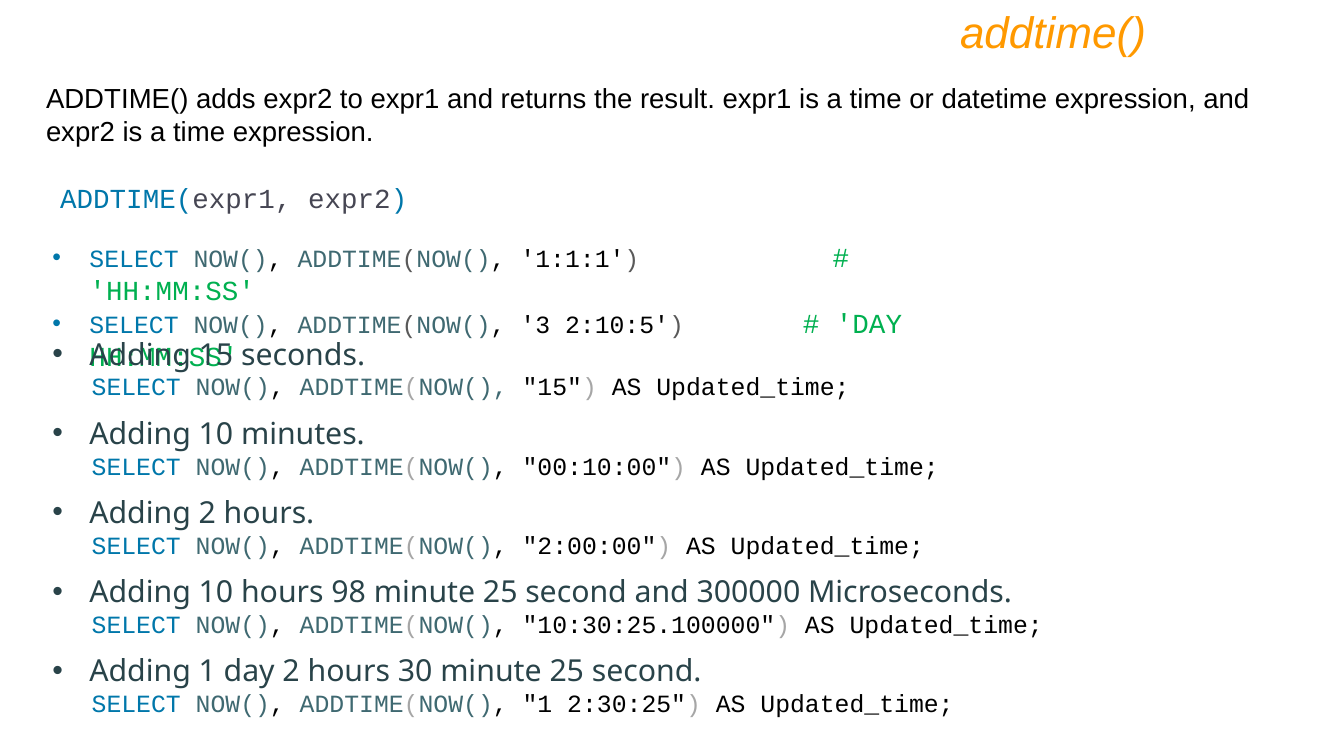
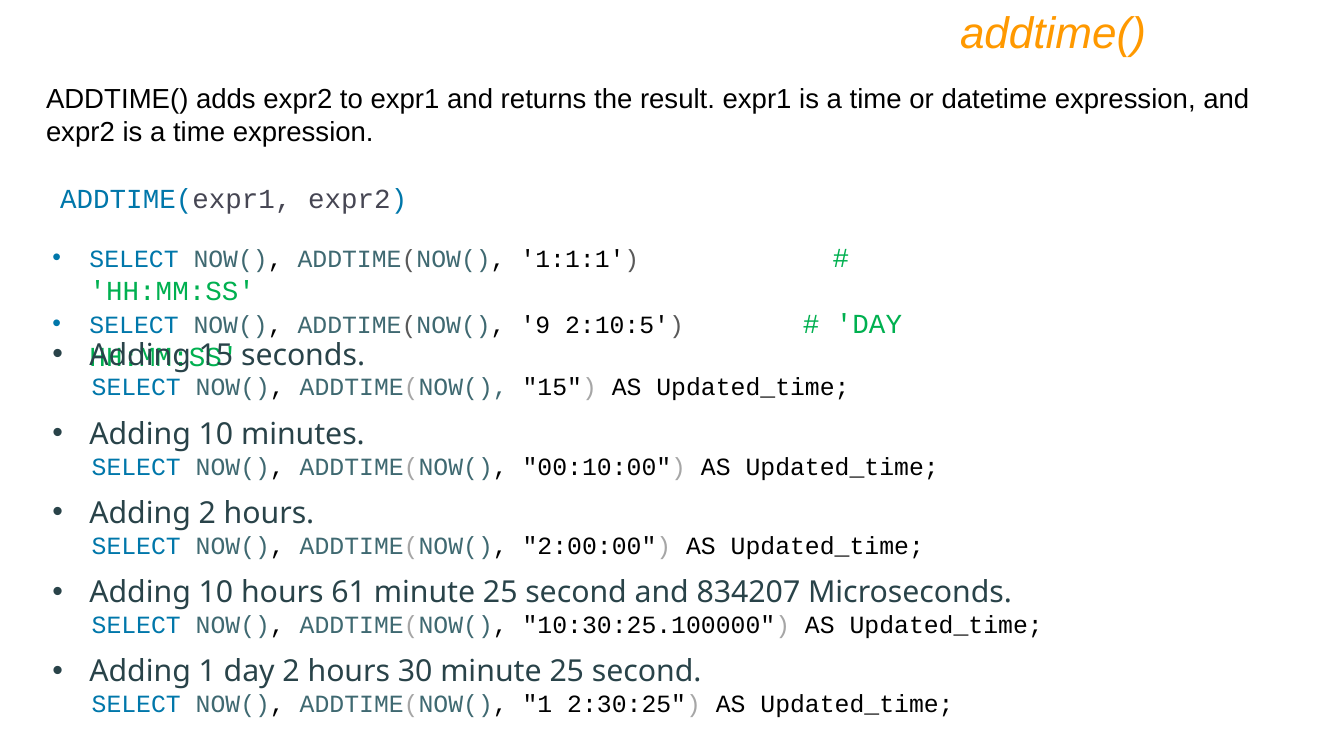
3: 3 -> 9 (535, 326)
98: 98 -> 61 (349, 593)
300000: 300000 -> 834207 (748, 593)
